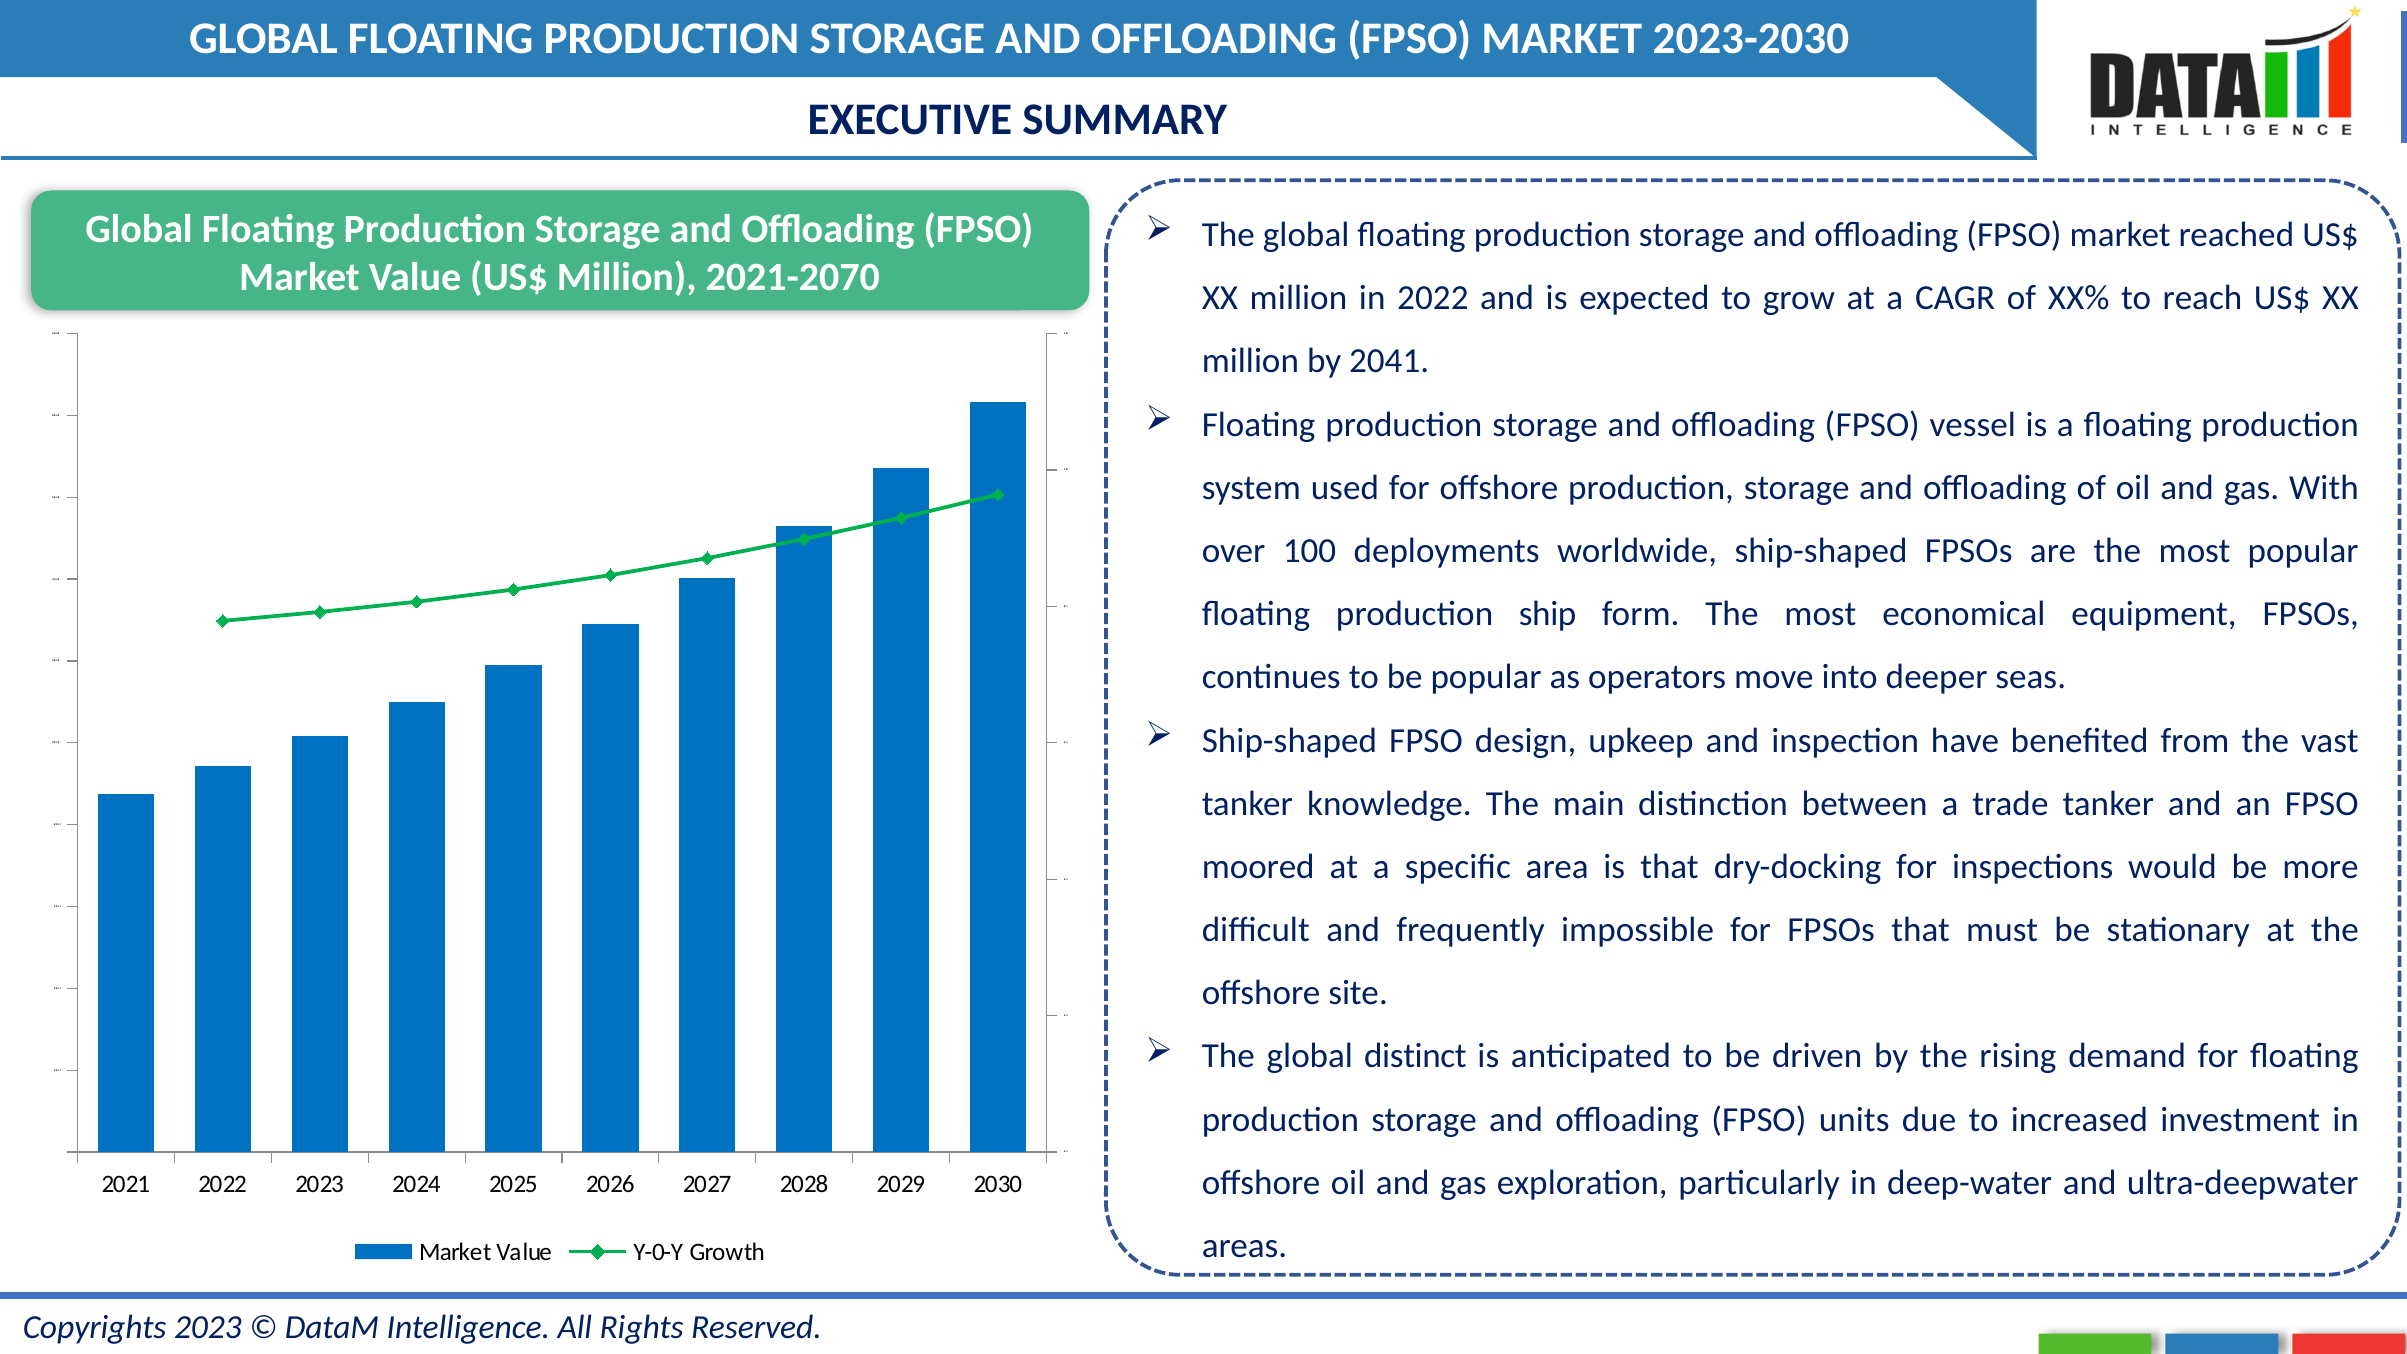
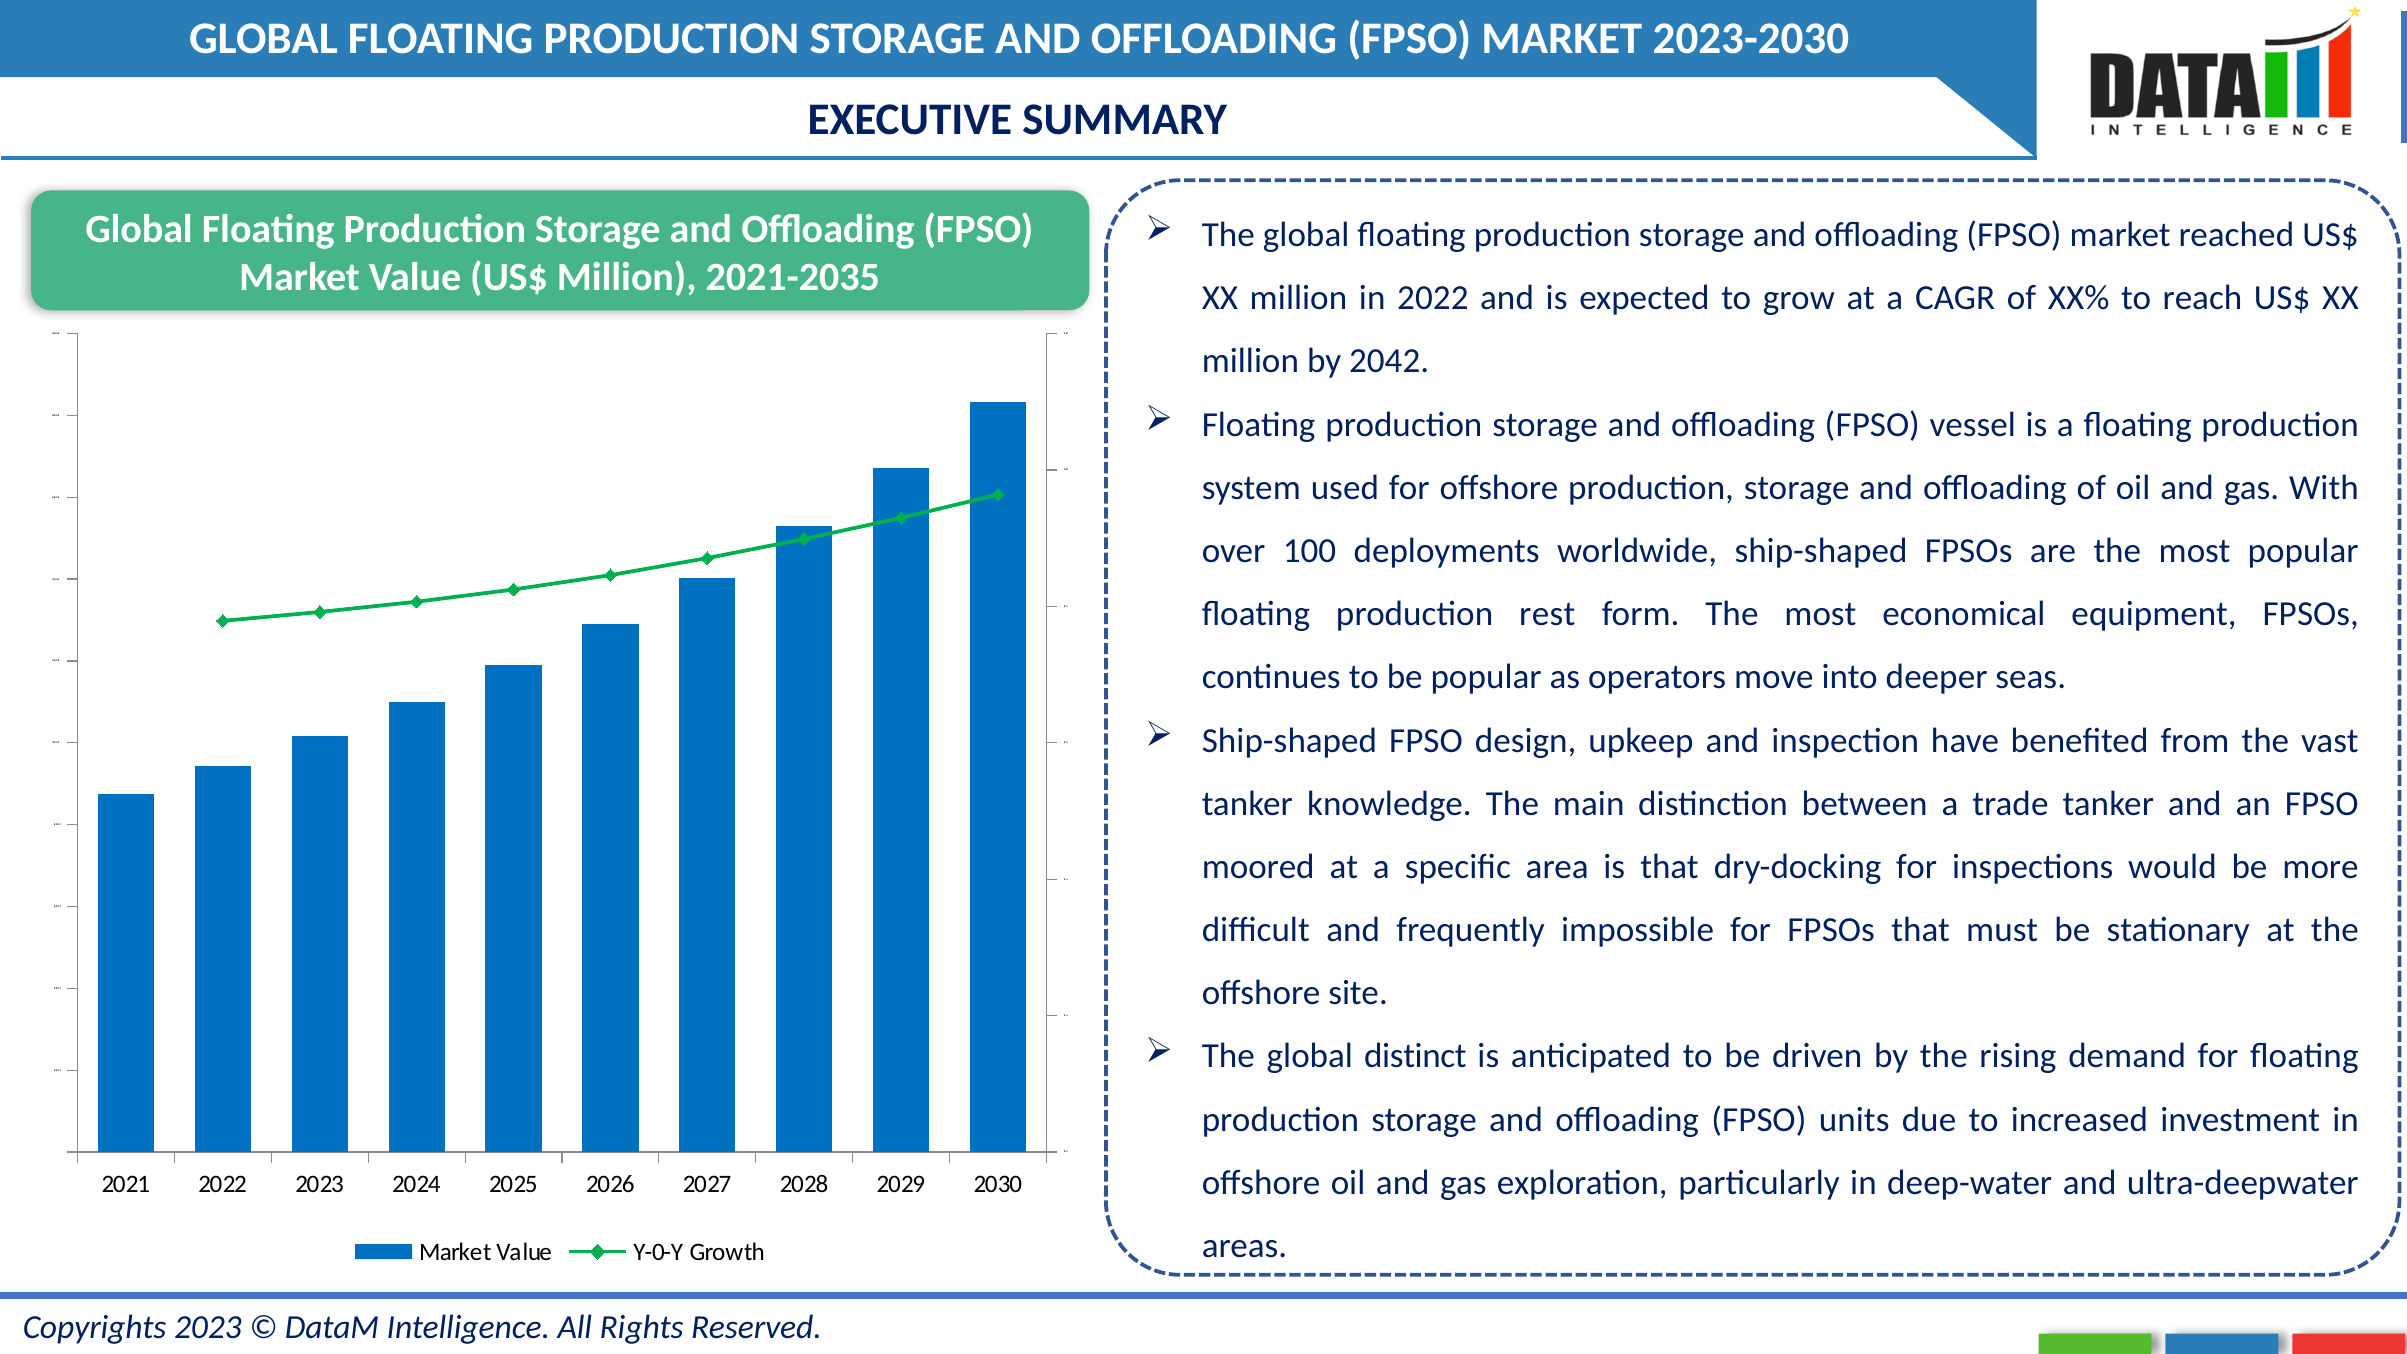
2021-2070: 2021-2070 -> 2021-2035 (793, 277)
2041: 2041 -> 2042 (1389, 361)
ship: ship -> rest (1547, 614)
